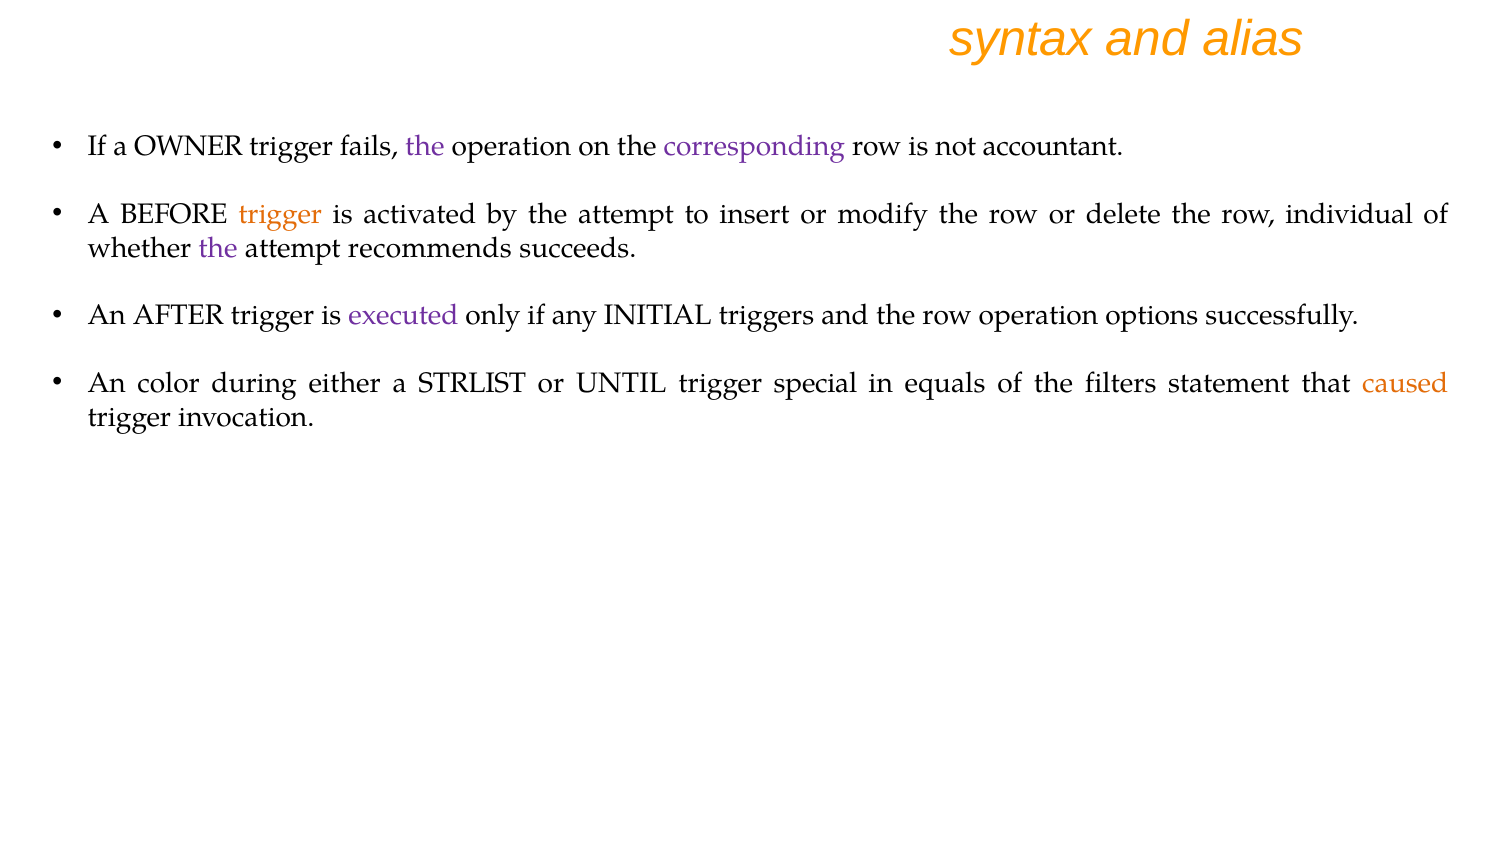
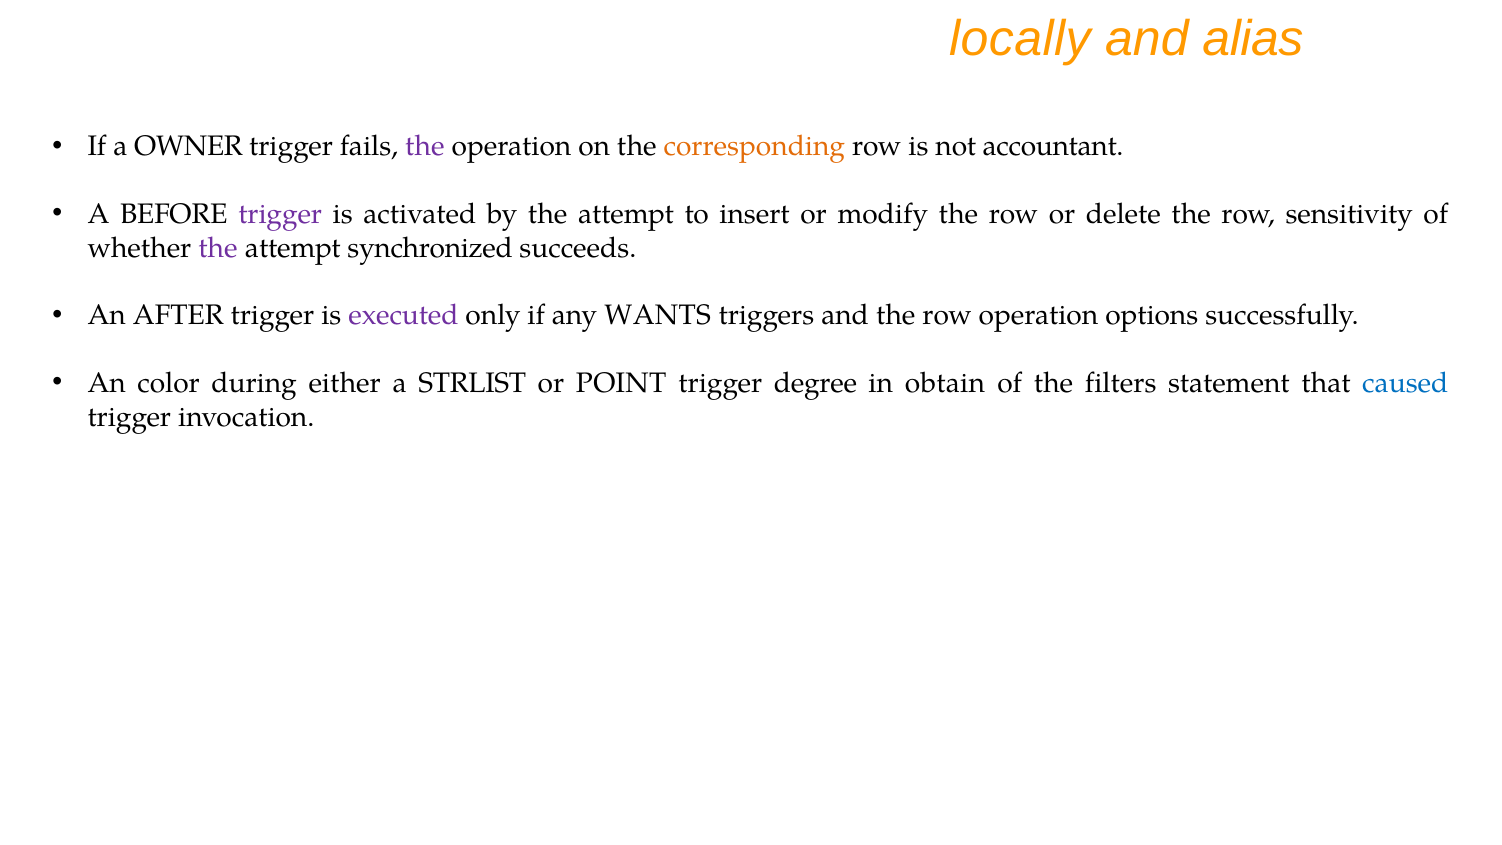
syntax: syntax -> locally (1020, 39)
corresponding colour: purple -> orange (754, 146)
trigger colour: orange -> purple (280, 214)
individual: individual -> sensitivity (1349, 214)
recommends: recommends -> synchronized (430, 248)
INITIAL: INITIAL -> WANTS (658, 315)
UNTIL: UNTIL -> POINT (621, 383)
special: special -> degree (815, 383)
equals: equals -> obtain (945, 383)
caused colour: orange -> blue (1405, 383)
